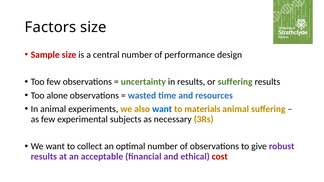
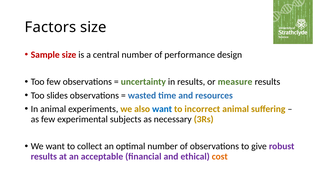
or suffering: suffering -> measure (235, 82)
alone: alone -> slides (57, 96)
materials: materials -> incorrect (202, 109)
cost colour: red -> orange (220, 157)
